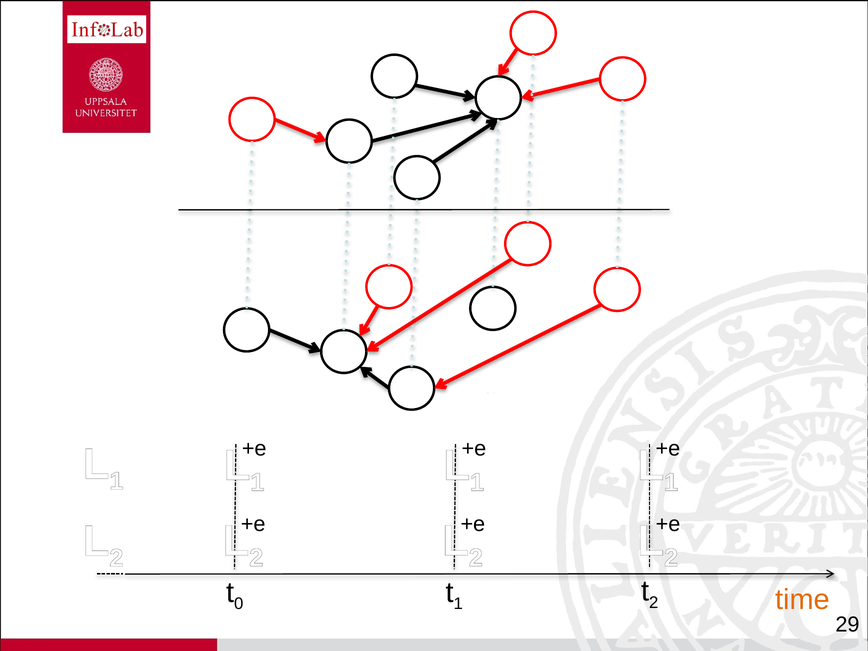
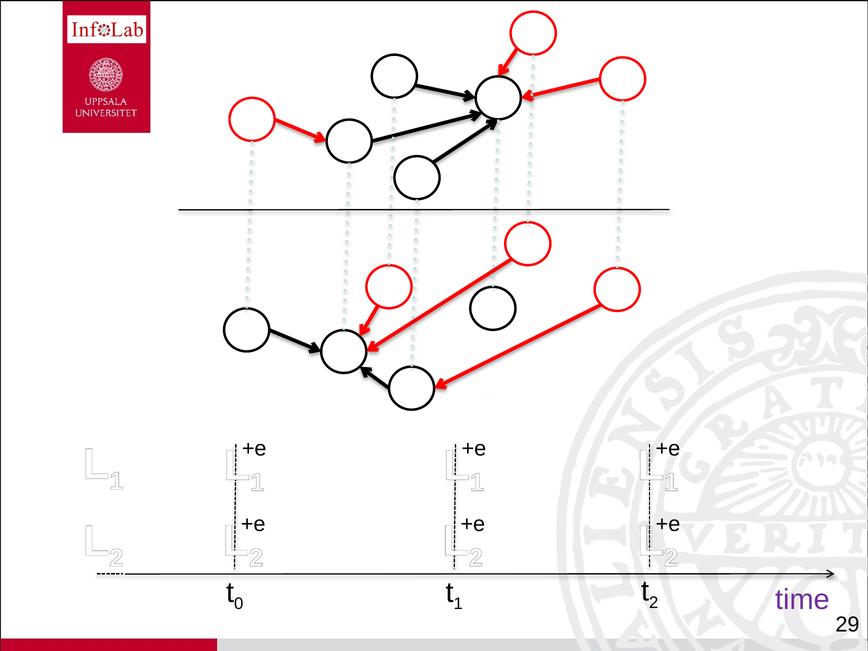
time colour: orange -> purple (803, 600)
